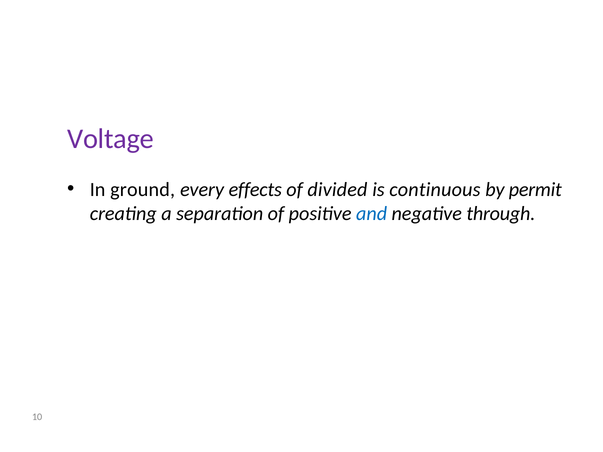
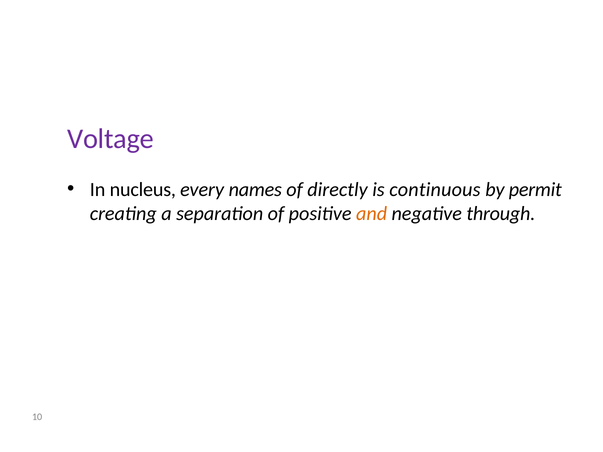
ground: ground -> nucleus (143, 190)
effects: effects -> names (255, 190)
divided: divided -> directly (338, 190)
and colour: blue -> orange (372, 214)
